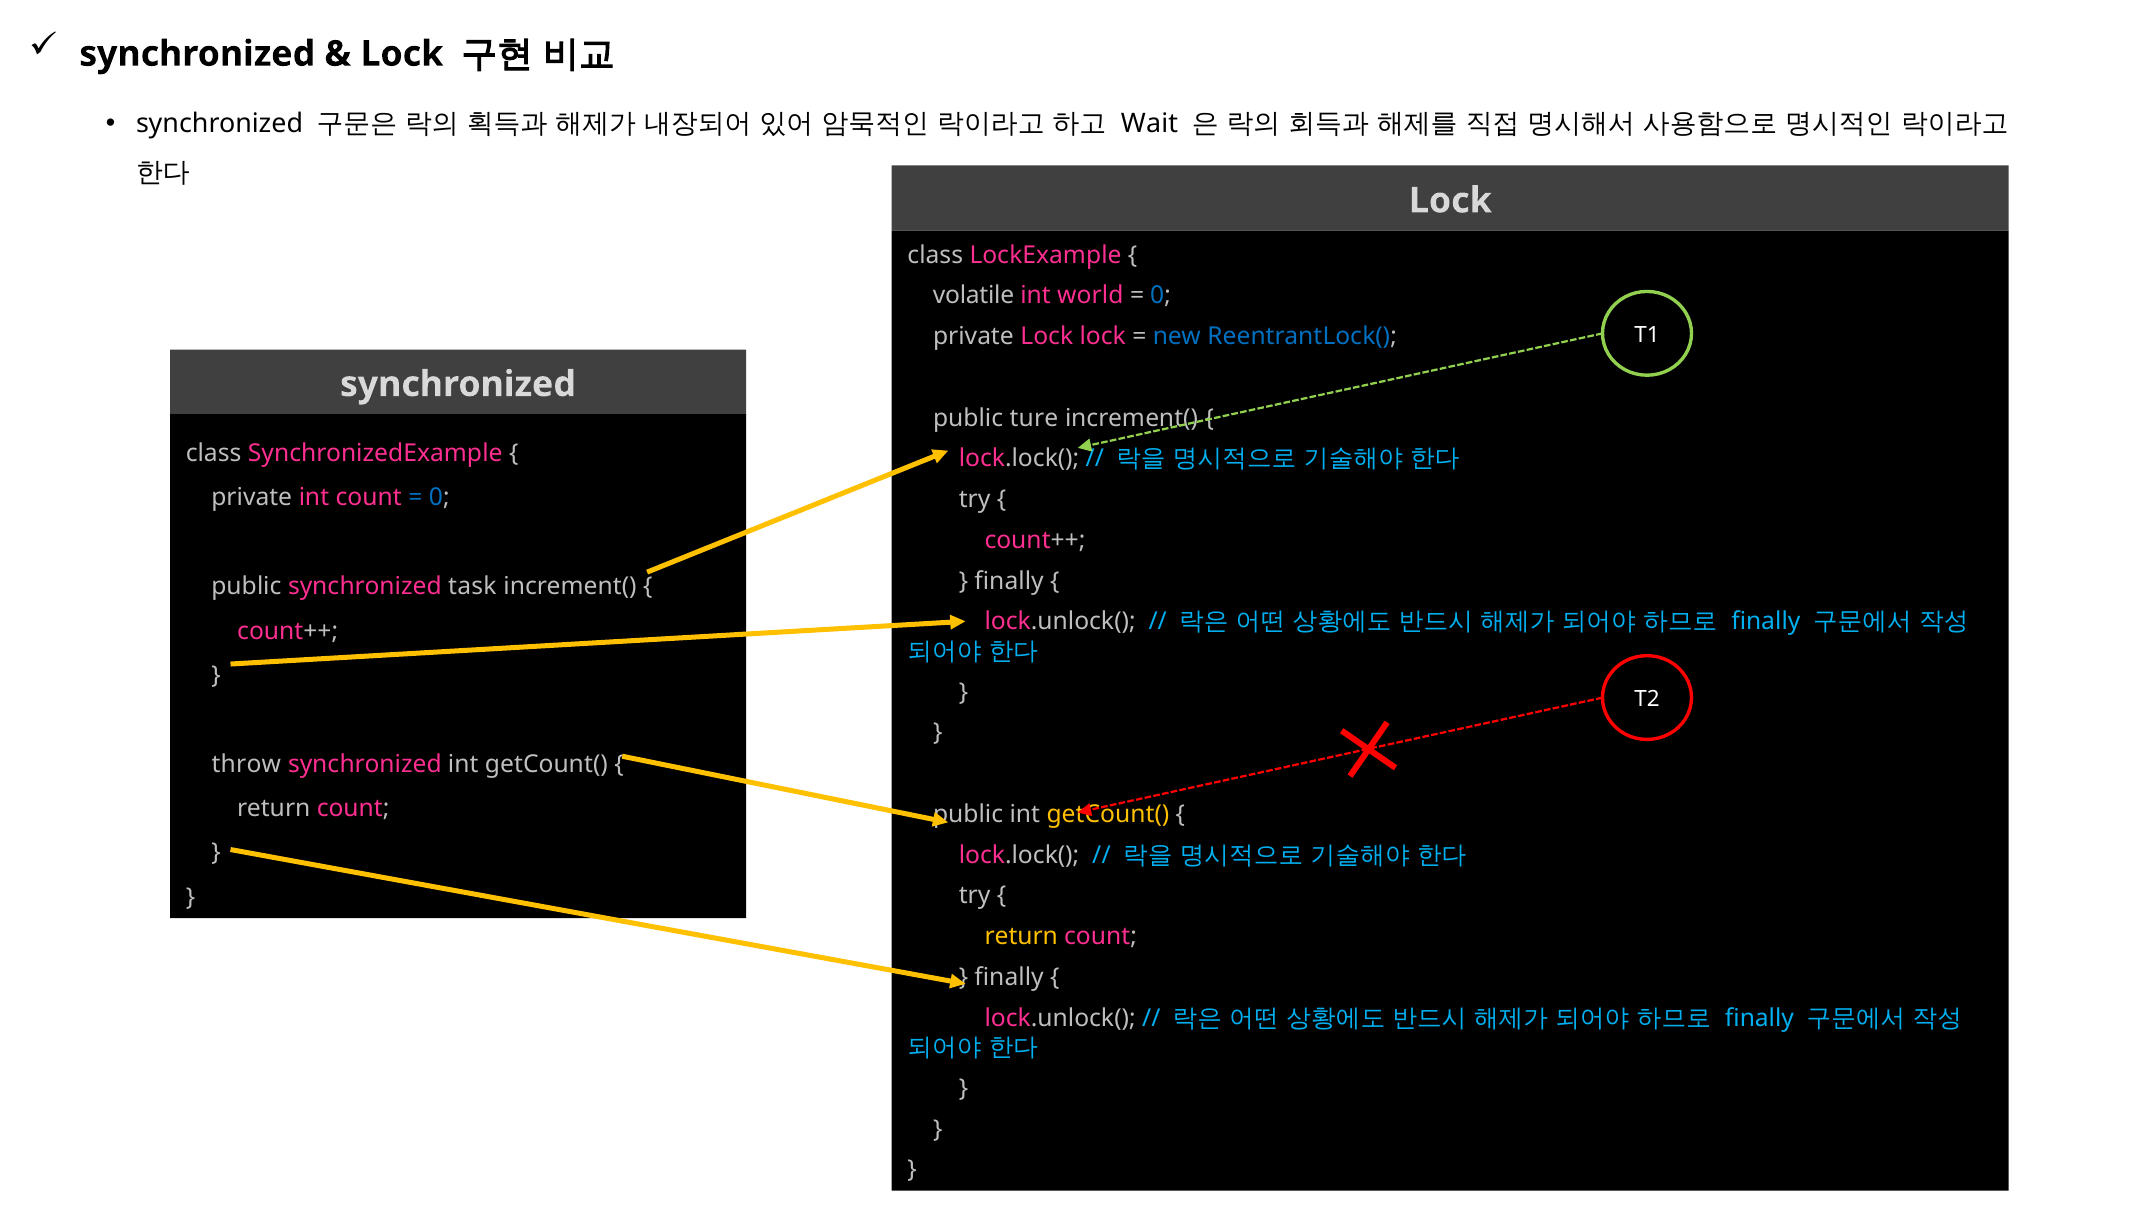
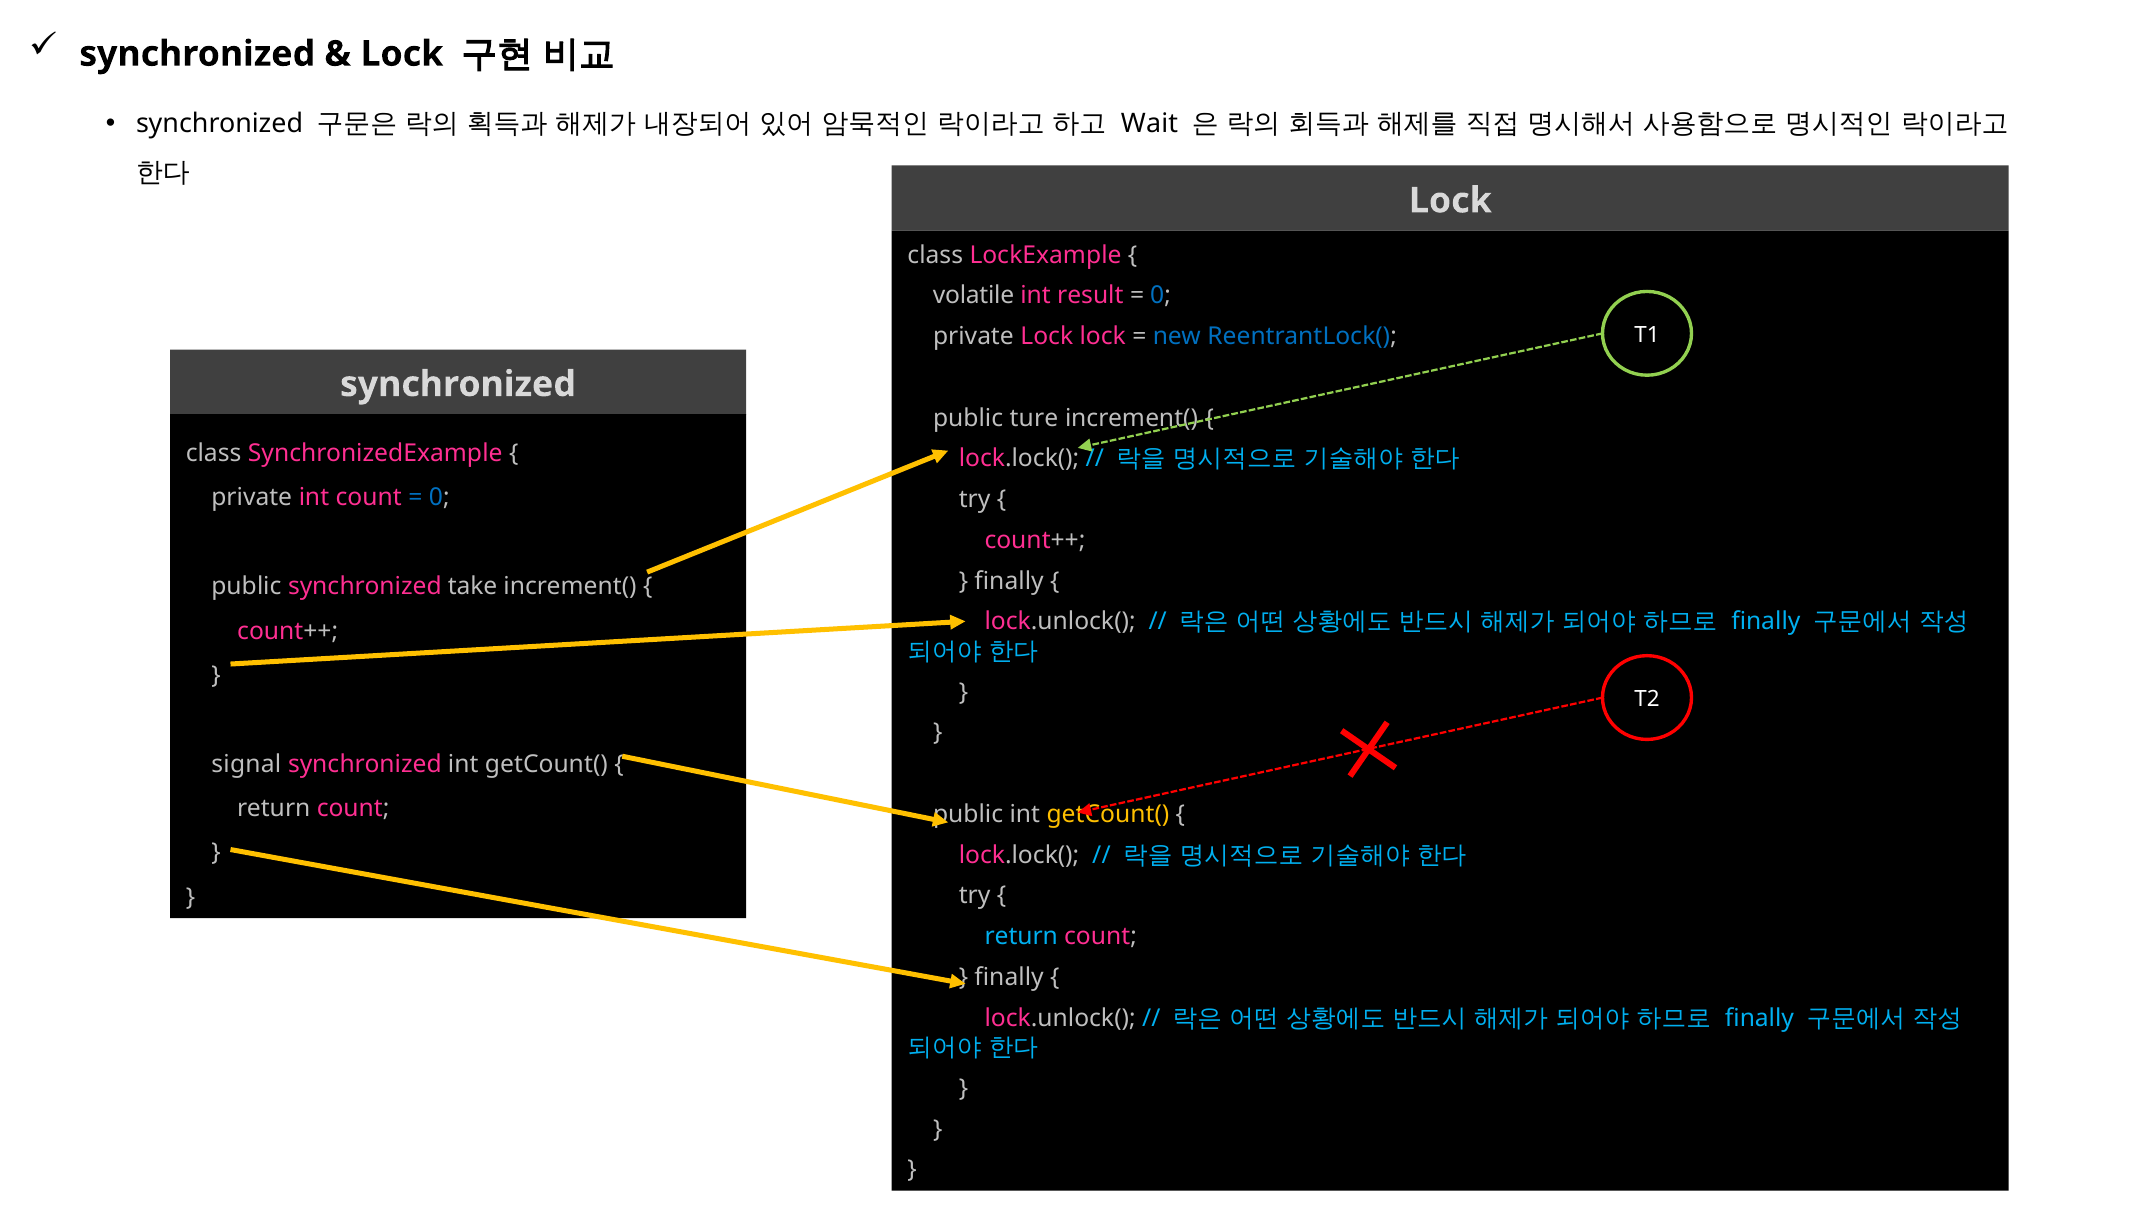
world: world -> result (1090, 296)
task: task -> take (473, 587)
throw: throw -> signal (246, 764)
return colour: yellow -> light blue (1021, 937)
